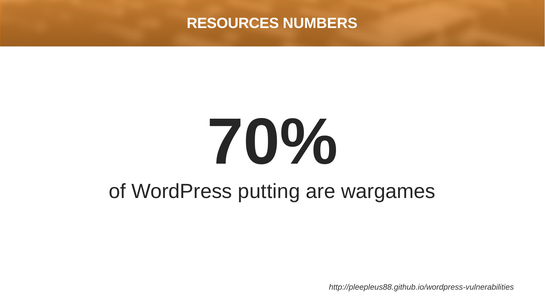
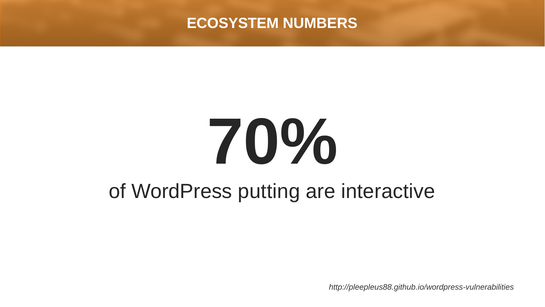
RESOURCES: RESOURCES -> ECOSYSTEM (233, 23)
wargames: wargames -> interactive (388, 191)
